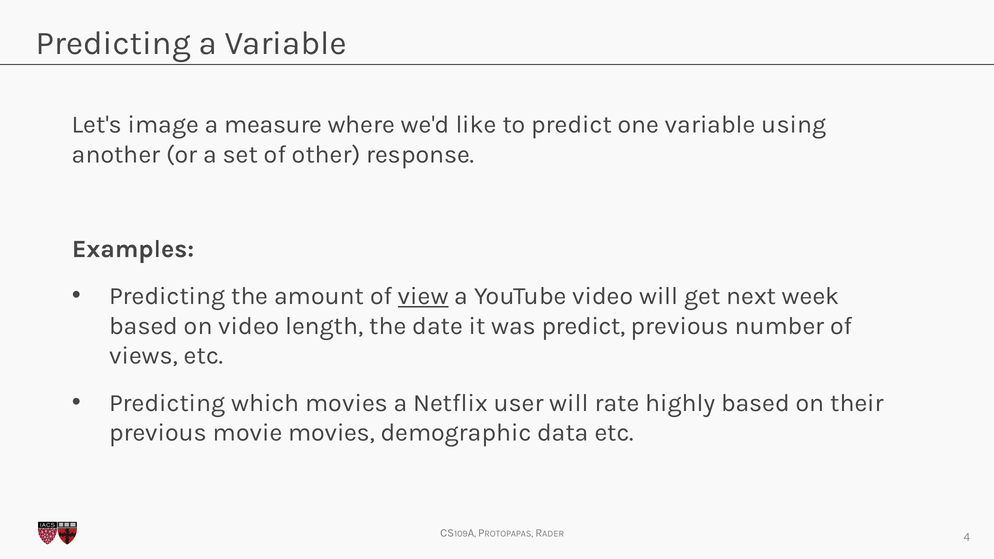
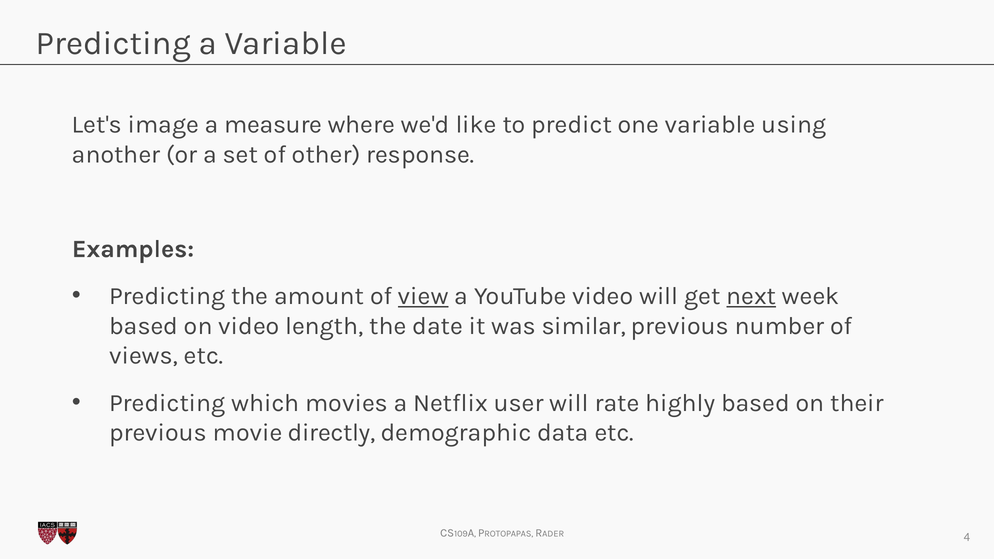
next underline: none -> present (751, 296)
was predict: predict -> similar (584, 326)
movie movies: movies -> directly (332, 433)
